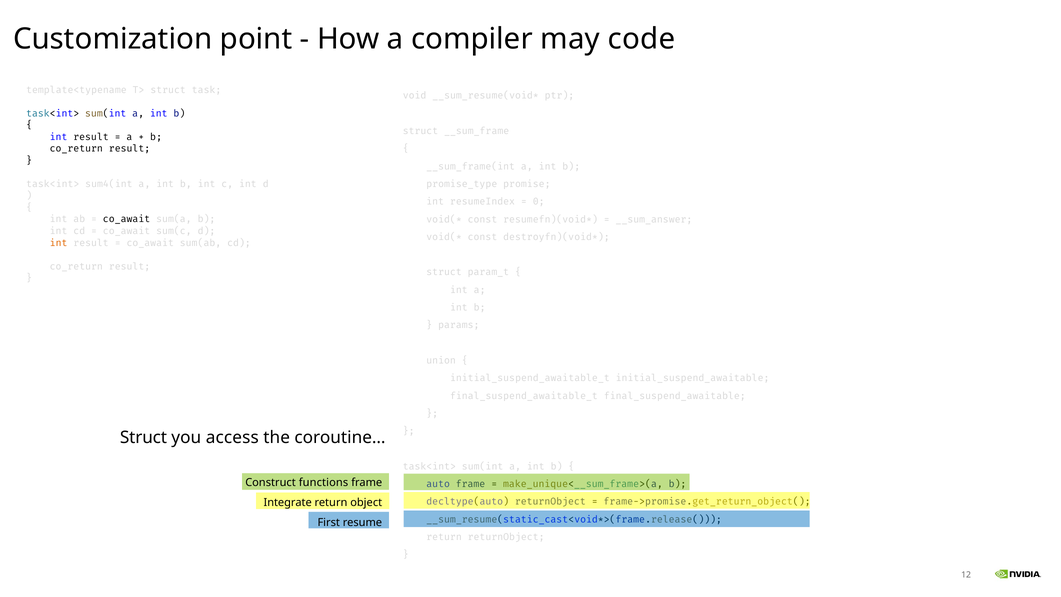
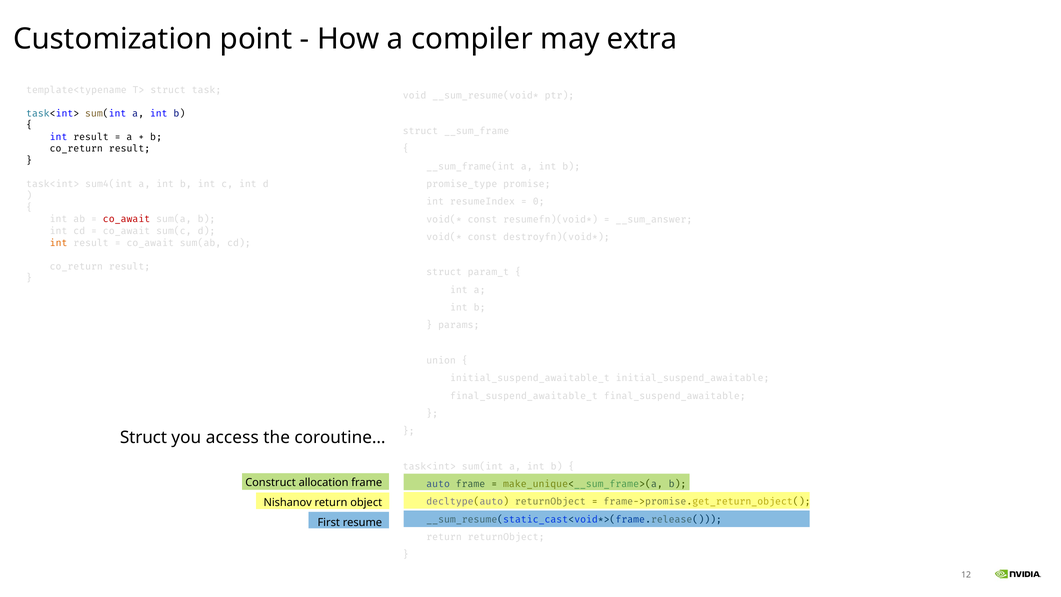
code: code -> extra (642, 39)
co_await colour: black -> red (127, 219)
functions: functions -> allocation (324, 483)
Integrate: Integrate -> Nishanov (288, 503)
